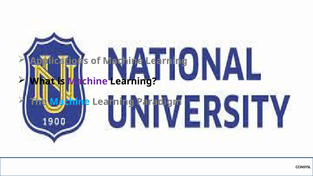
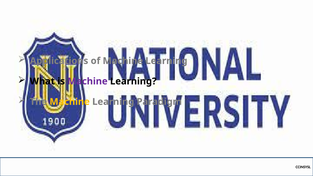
Machine colour: light blue -> yellow (70, 102)
